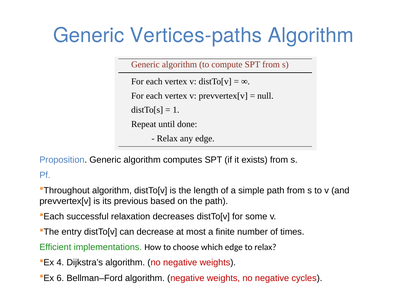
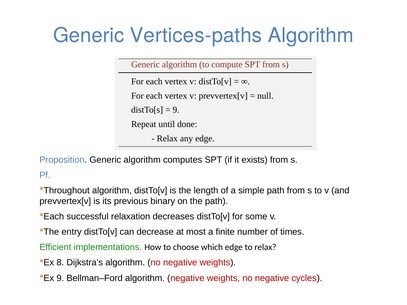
1: 1 -> 9 (176, 110)
based: based -> binary (163, 201)
4: 4 -> 8 (60, 263)
6: 6 -> 9 (60, 278)
